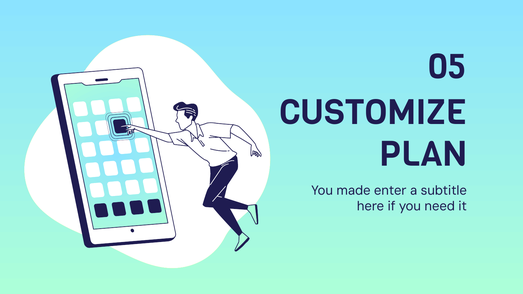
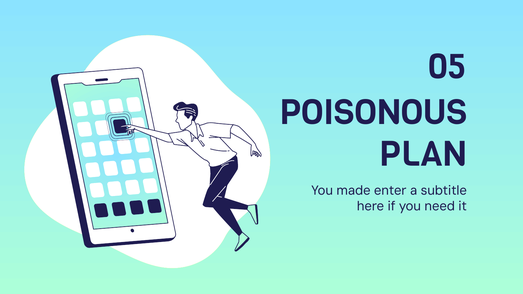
CUSTOMIZE: CUSTOMIZE -> POISONOUS (373, 113)
